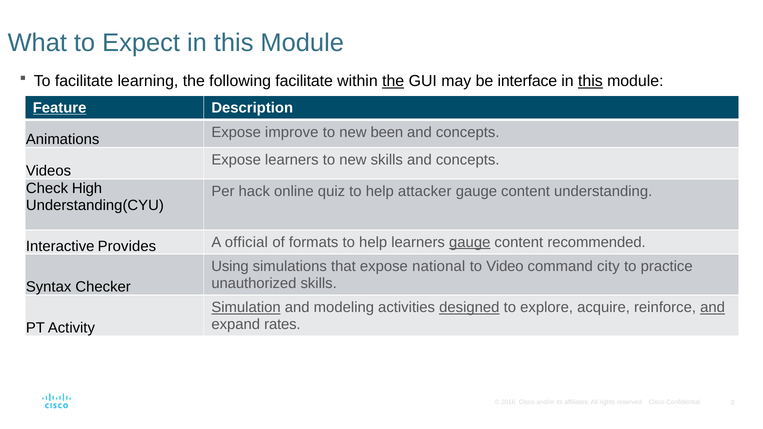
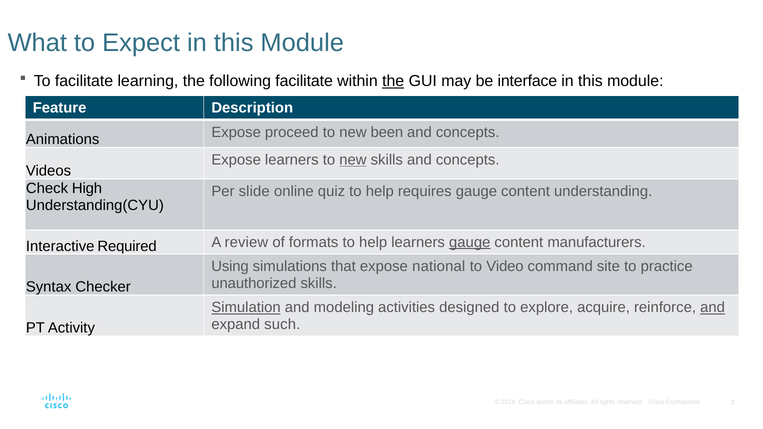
this underline: present -> none (590, 81)
Feature underline: present -> none (60, 108)
improve: improve -> proceed (292, 132)
new underline: none -> present (353, 160)
hack: hack -> slide (254, 192)
attacker: attacker -> requires (425, 192)
Provides: Provides -> Required (127, 246)
official: official -> review (246, 242)
recommended: recommended -> manufacturers (597, 242)
city: city -> site (608, 267)
designed underline: present -> none (469, 308)
rates: rates -> such (282, 324)
